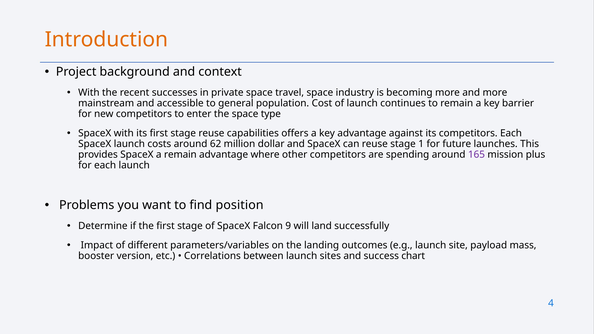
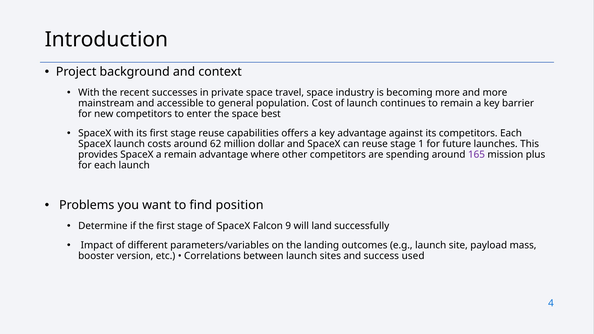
Introduction colour: orange -> black (106, 40)
type: type -> best (271, 114)
chart: chart -> used (413, 256)
